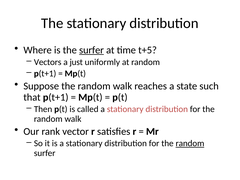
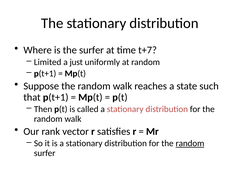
surfer underline: present -> none (91, 50)
t+5: t+5 -> t+7 (148, 50)
Vectors: Vectors -> Limited (48, 62)
